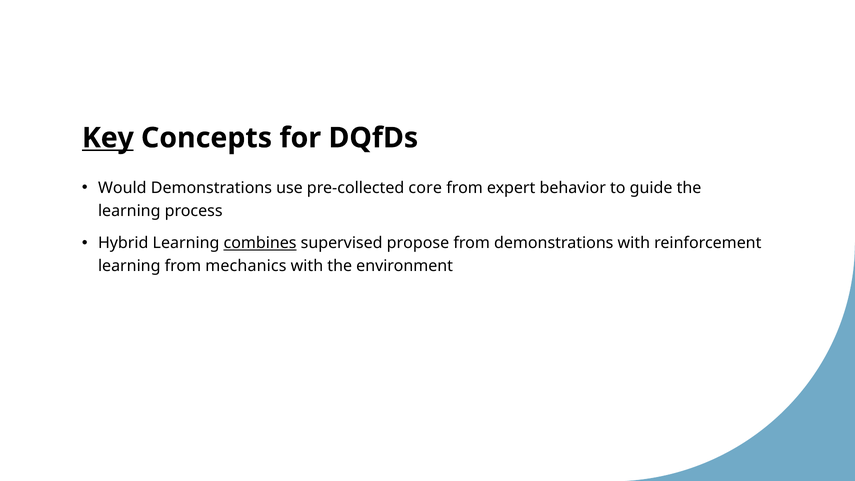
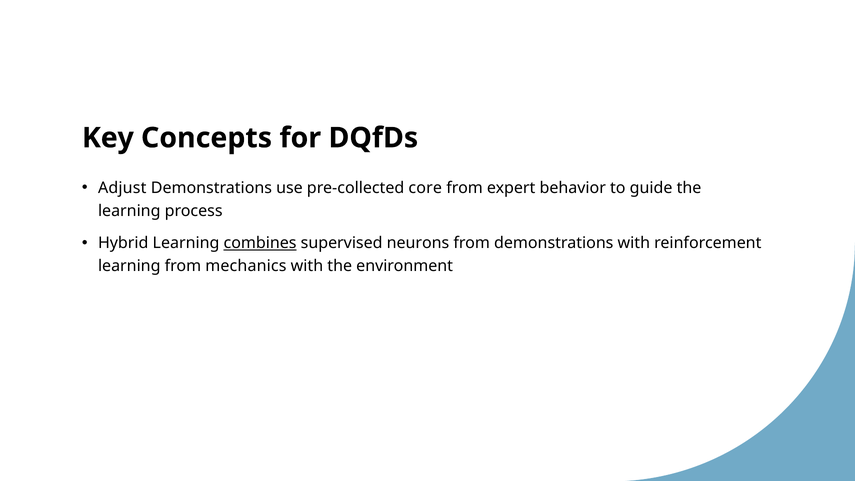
Key underline: present -> none (108, 138)
Would: Would -> Adjust (122, 188)
propose: propose -> neurons (418, 243)
